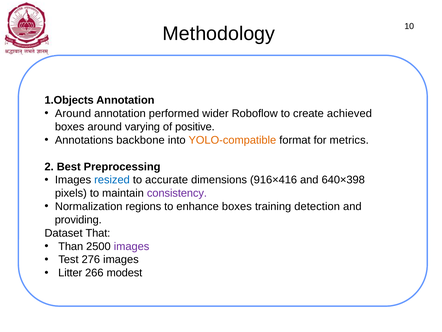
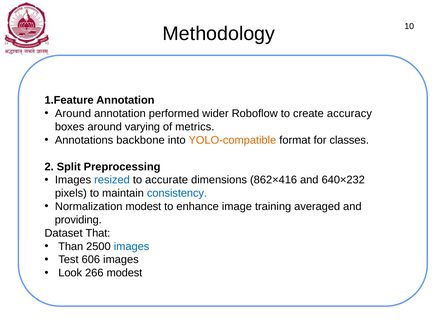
1.Objects: 1.Objects -> 1.Feature (69, 100)
achieved: achieved -> accuracy (349, 113)
positive: positive -> metrics (195, 127)
metrics: metrics -> classes (349, 140)
Best: Best -> Split (69, 166)
916×416: 916×416 -> 862×416 (274, 180)
640×398: 640×398 -> 640×232 (343, 180)
consistency colour: purple -> blue (177, 193)
Normalization regions: regions -> modest (143, 206)
enhance boxes: boxes -> image (237, 206)
detection: detection -> averaged (317, 206)
images colour: purple -> blue (132, 246)
276: 276 -> 606 (91, 259)
Litter: Litter -> Look (70, 273)
